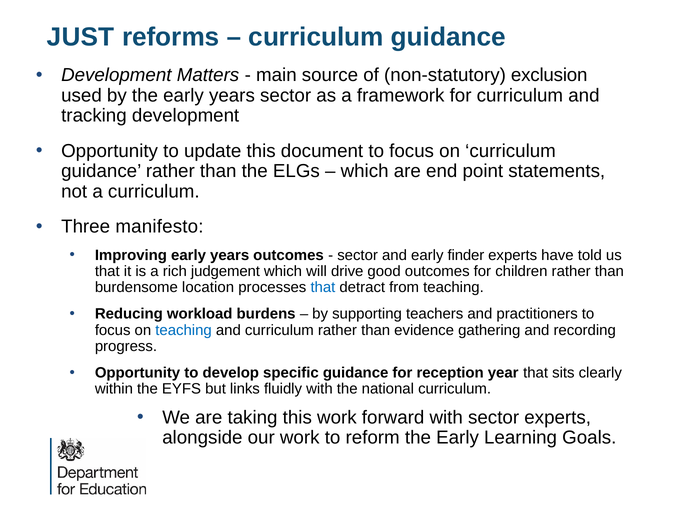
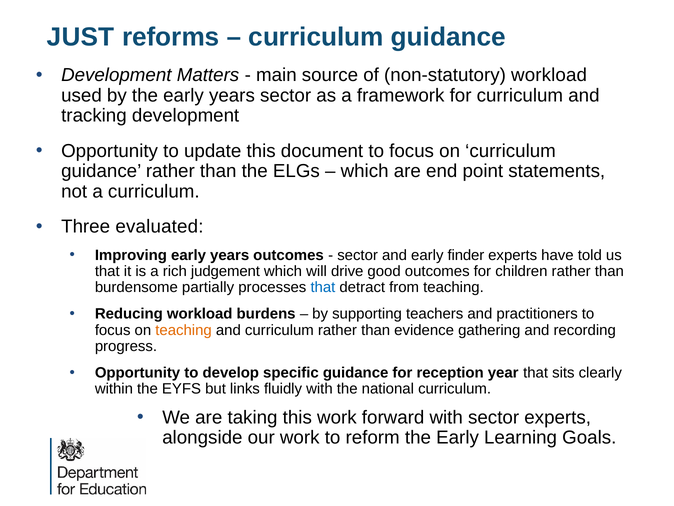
non-statutory exclusion: exclusion -> workload (549, 75)
manifesto: manifesto -> evaluated (159, 226)
location: location -> partially (208, 287)
teaching colour: blue -> orange (184, 330)
